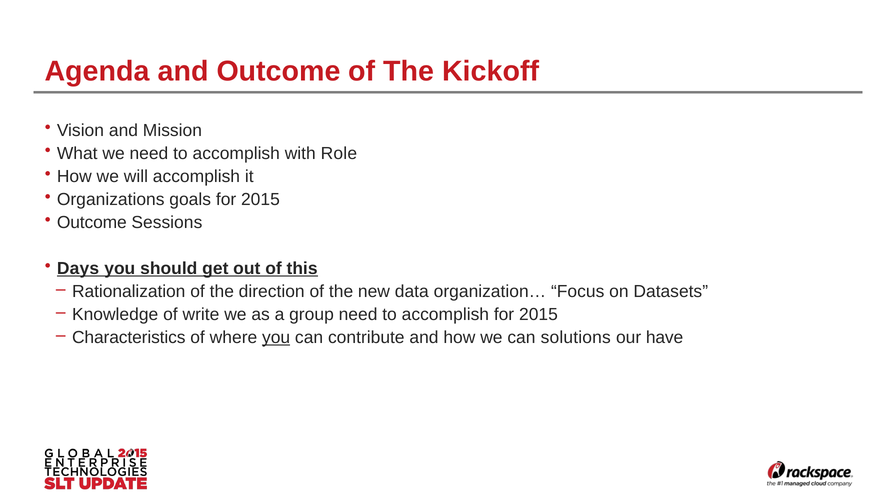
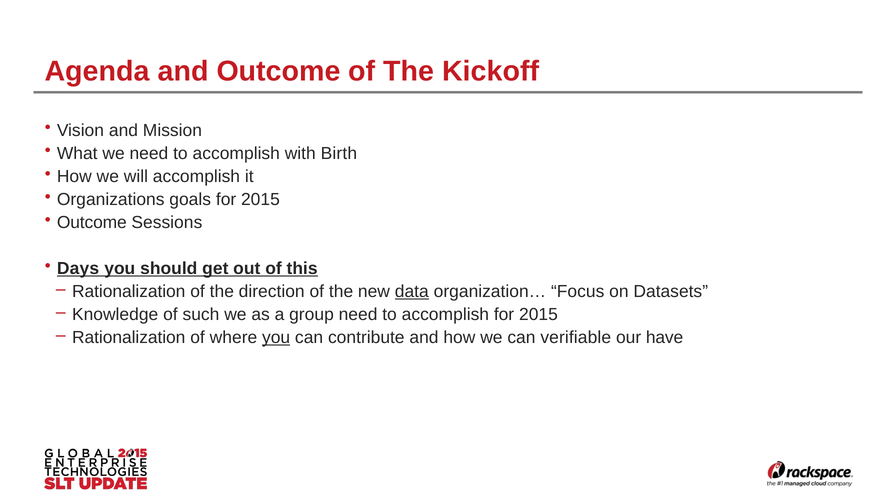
Role: Role -> Birth (339, 153)
data underline: none -> present (412, 291)
write: write -> such (201, 315)
Characteristics: Characteristics -> Rationalization (129, 338)
solutions: solutions -> verifiable (576, 338)
